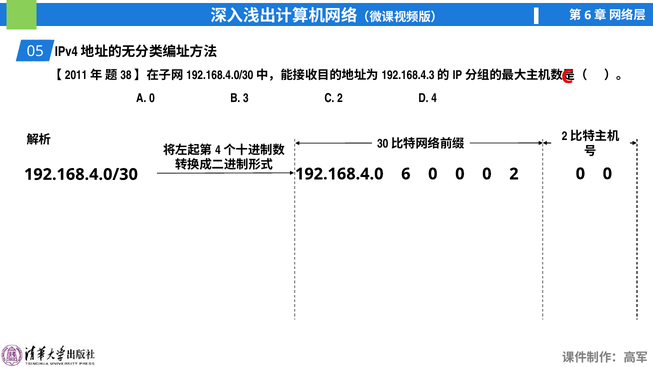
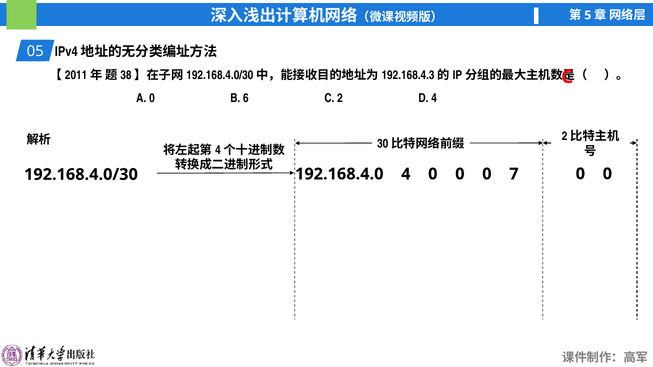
6: 6 -> 5 (588, 15)
3: 3 -> 6 (246, 98)
6: 6 -> 4 (406, 174)
0 2: 2 -> 7 (514, 174)
